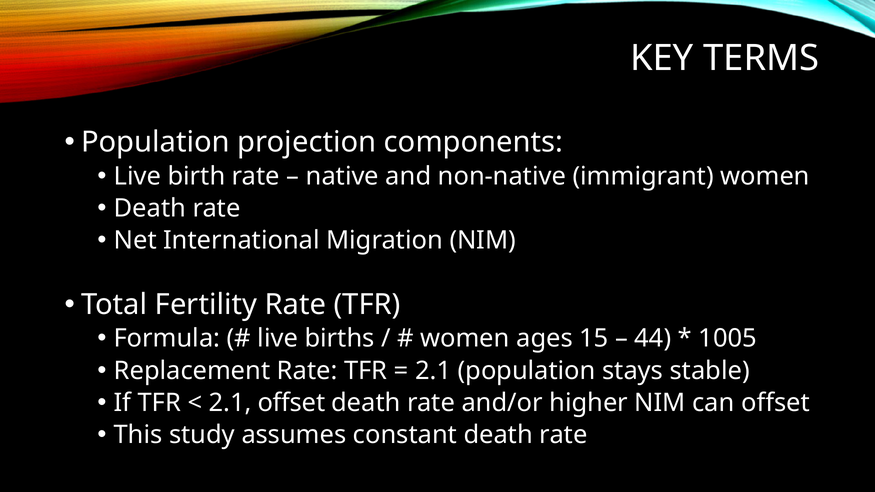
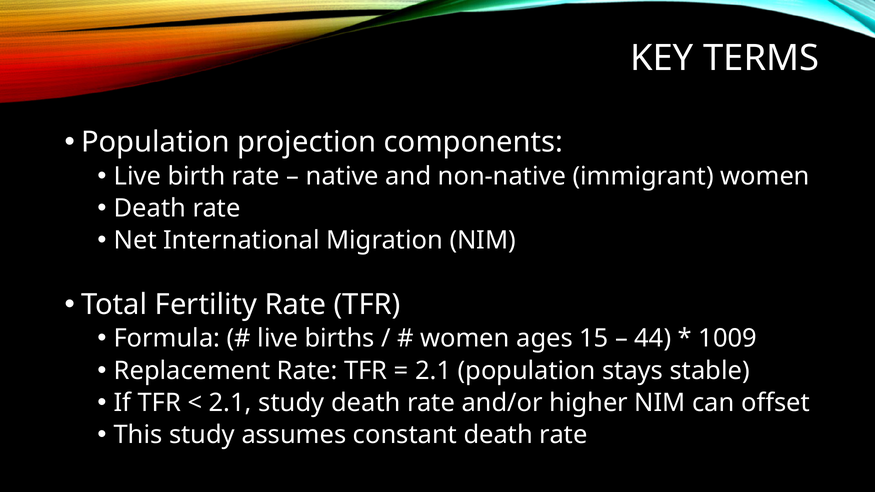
1005: 1005 -> 1009 (728, 339)
2.1 offset: offset -> study (291, 403)
